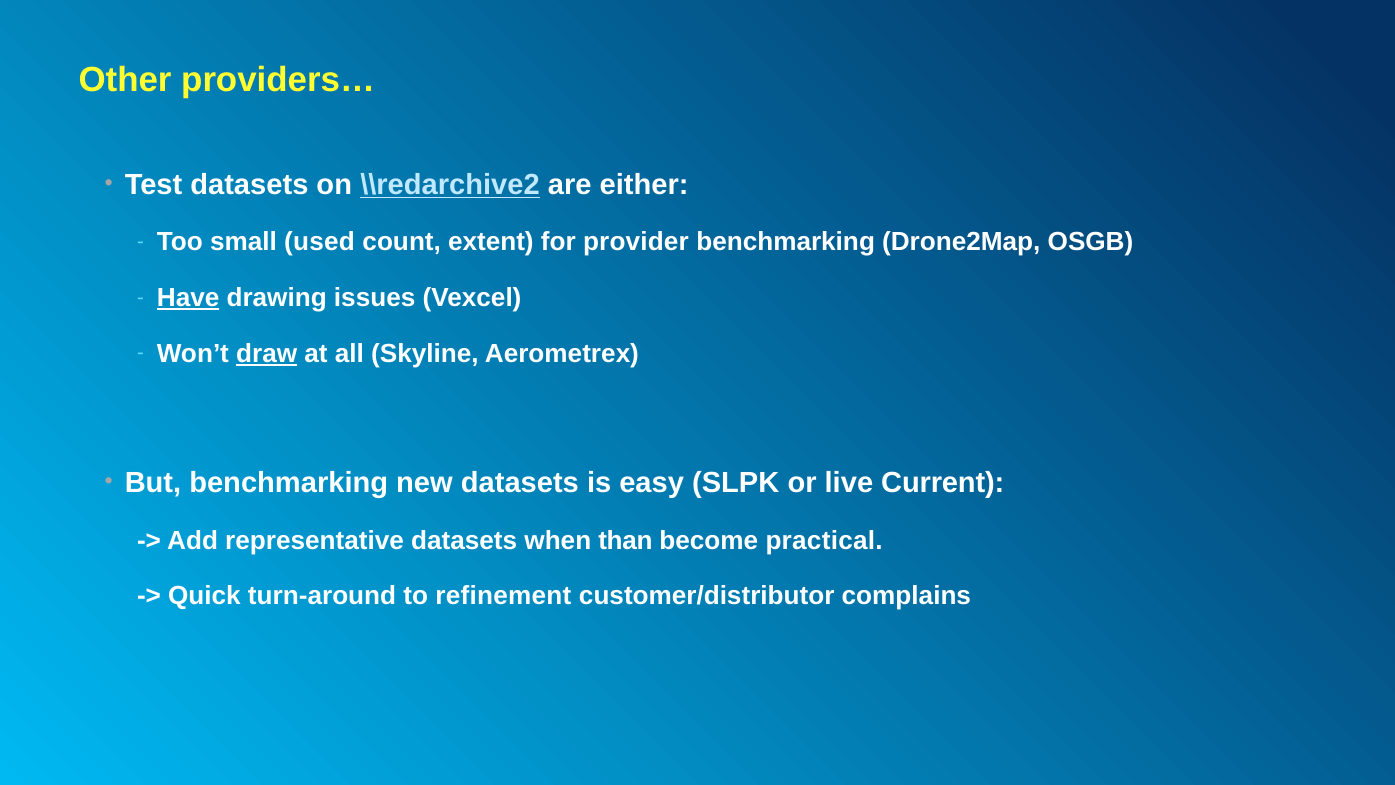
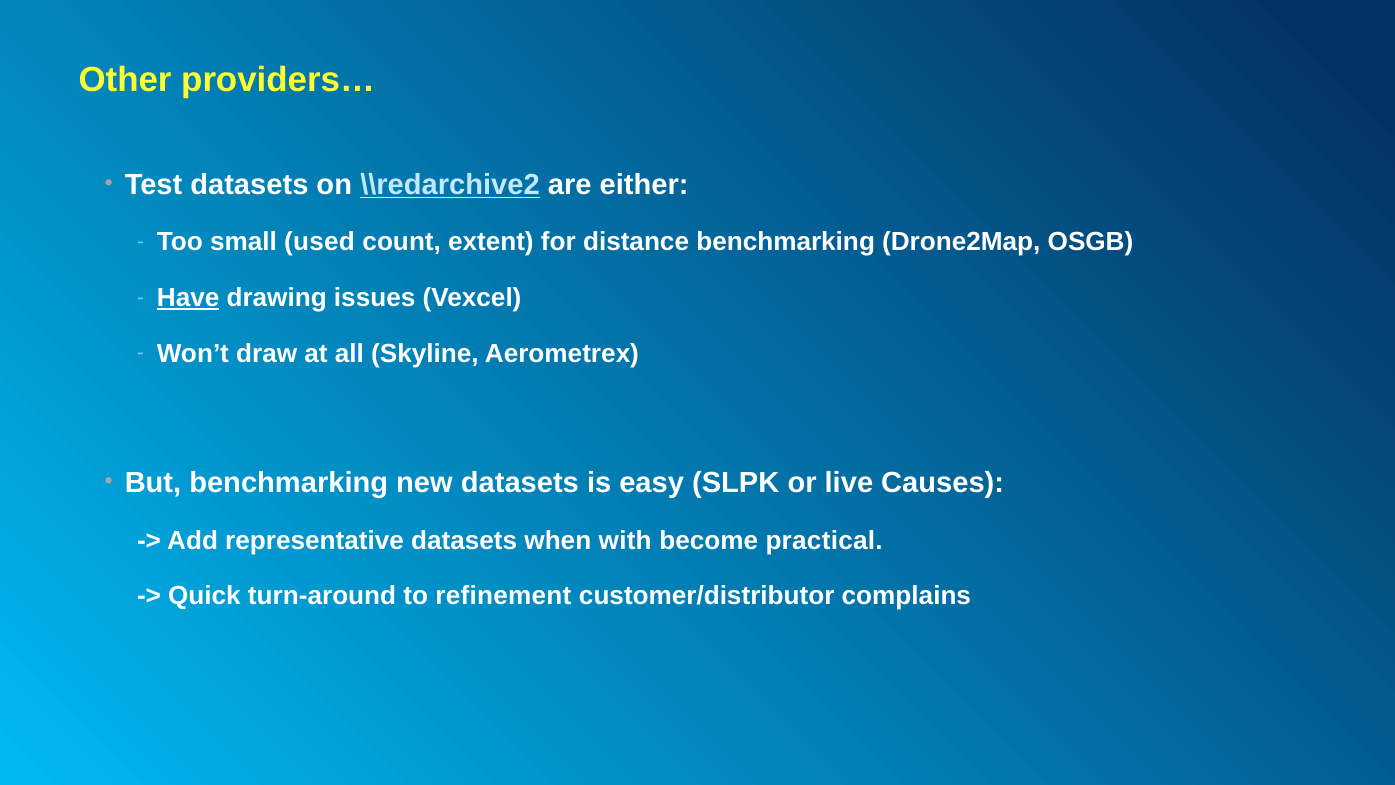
provider: provider -> distance (636, 242)
draw underline: present -> none (267, 354)
Current: Current -> Causes (943, 483)
than: than -> with (625, 540)
